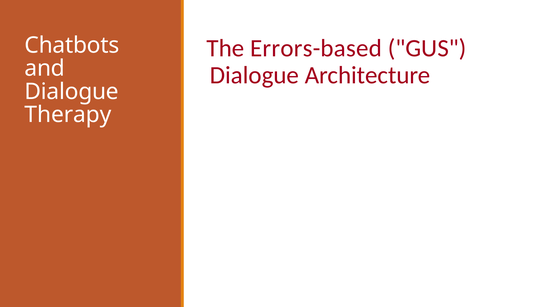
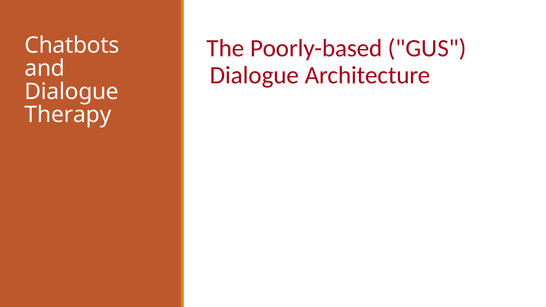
Errors-based: Errors-based -> Poorly-based (316, 48)
